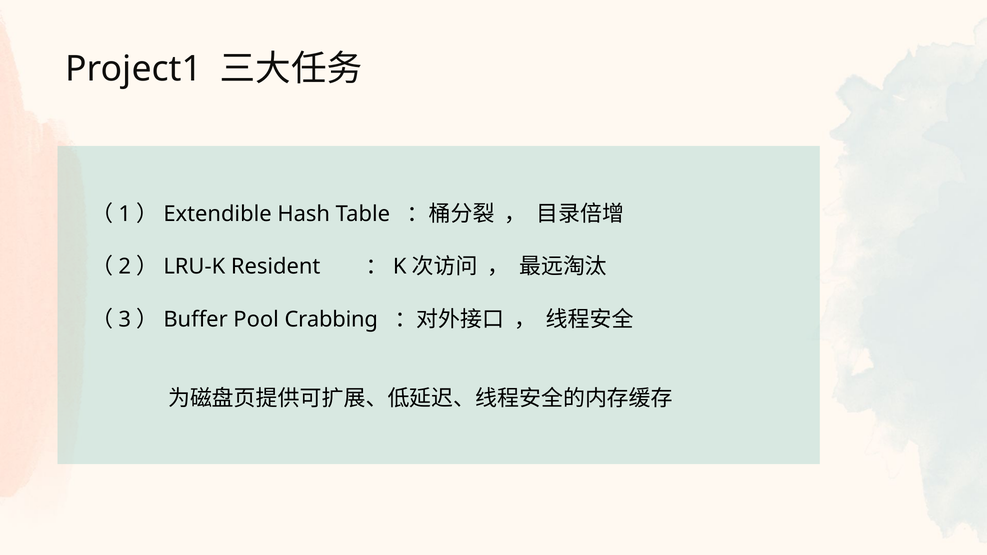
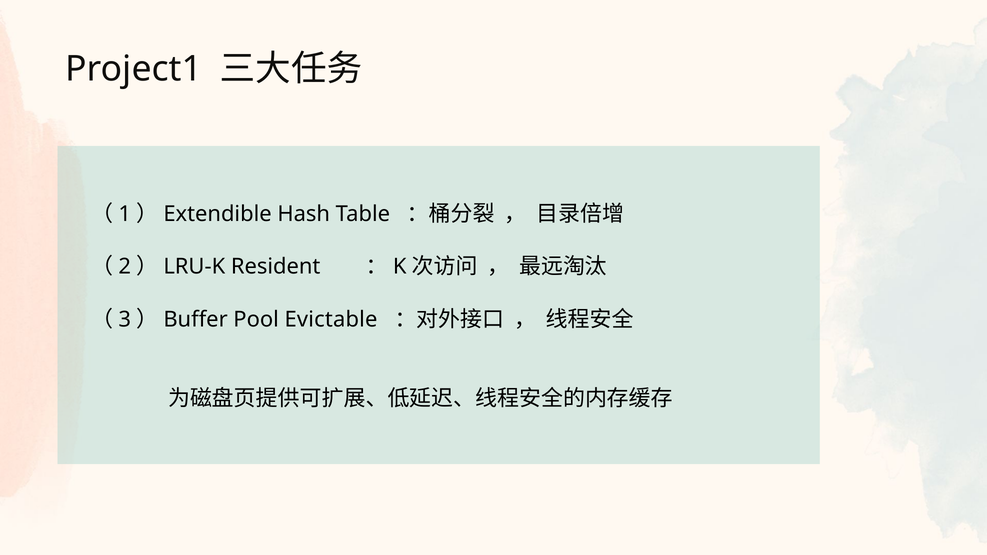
Crabbing: Crabbing -> Evictable (331, 319)
